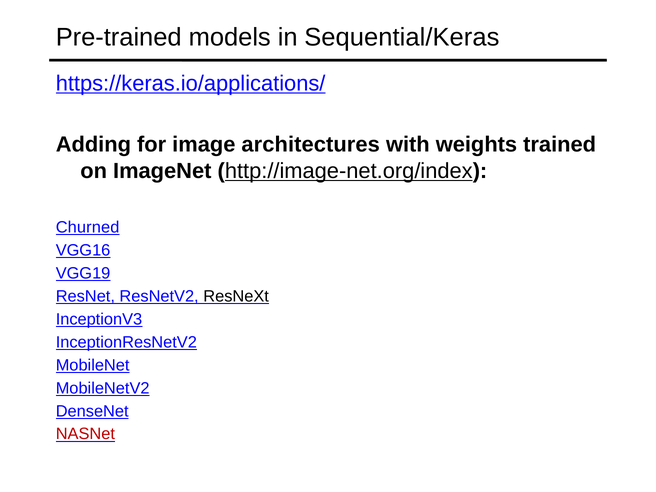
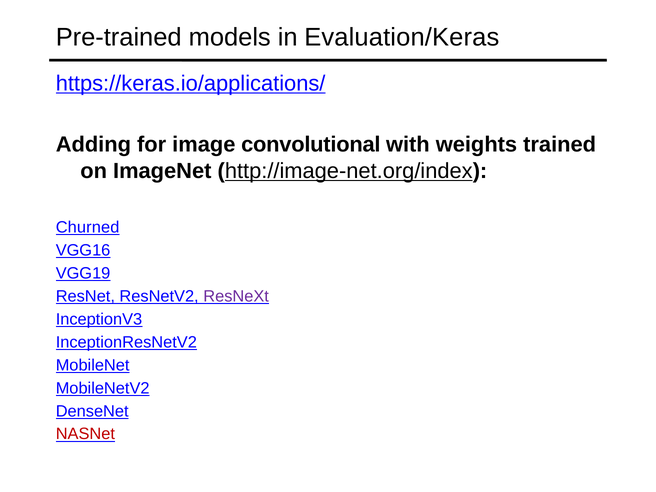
Sequential/Keras: Sequential/Keras -> Evaluation/Keras (402, 37)
architectures: architectures -> convolutional (311, 145)
ResNeXt colour: black -> purple (236, 296)
